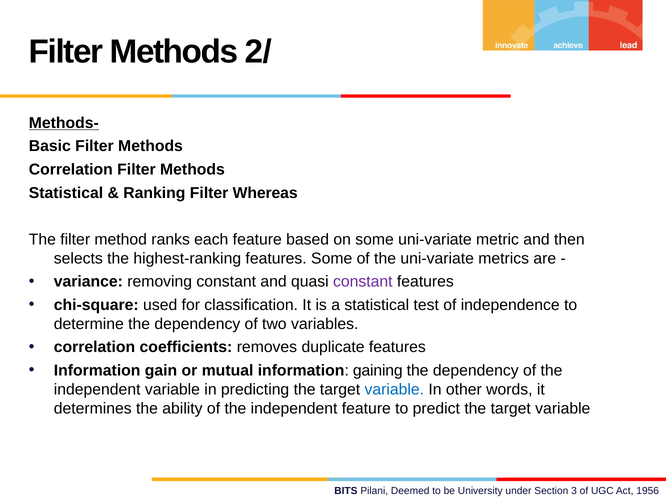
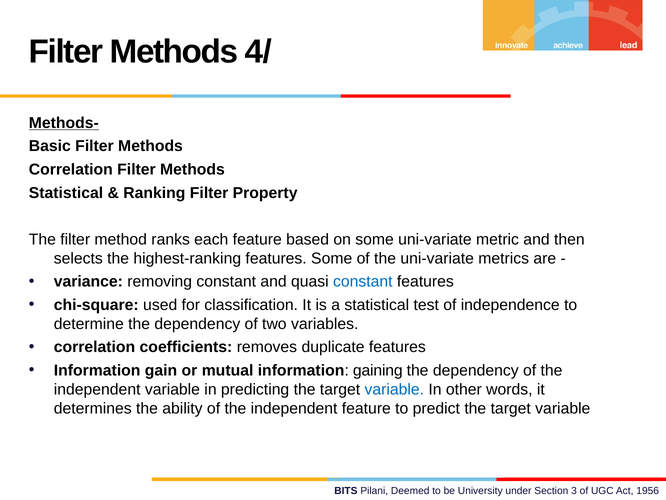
2/: 2/ -> 4/ (258, 52)
Whereas: Whereas -> Property (265, 193)
constant colour: purple -> blue (363, 281)
